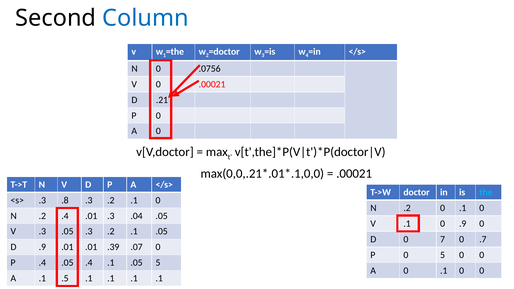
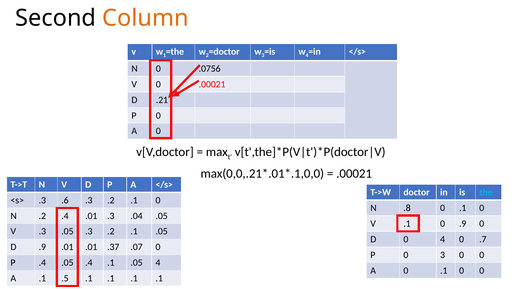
Column colour: blue -> orange (145, 18)
.8: .8 -> .6 (65, 200)
.2: .2 -> .8 (407, 208)
0 7: 7 -> 4 (443, 239)
.39: .39 -> .37 (113, 247)
0 5: 5 -> 3 (443, 255)
.05 5: 5 -> 4 (158, 263)
